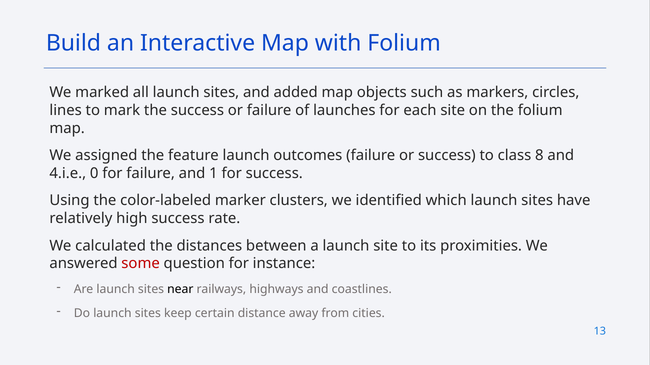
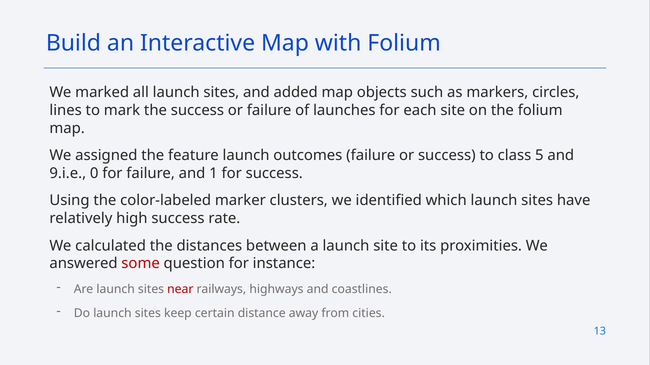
8: 8 -> 5 (539, 156)
4.i.e: 4.i.e -> 9.i.e (68, 174)
near colour: black -> red (180, 289)
